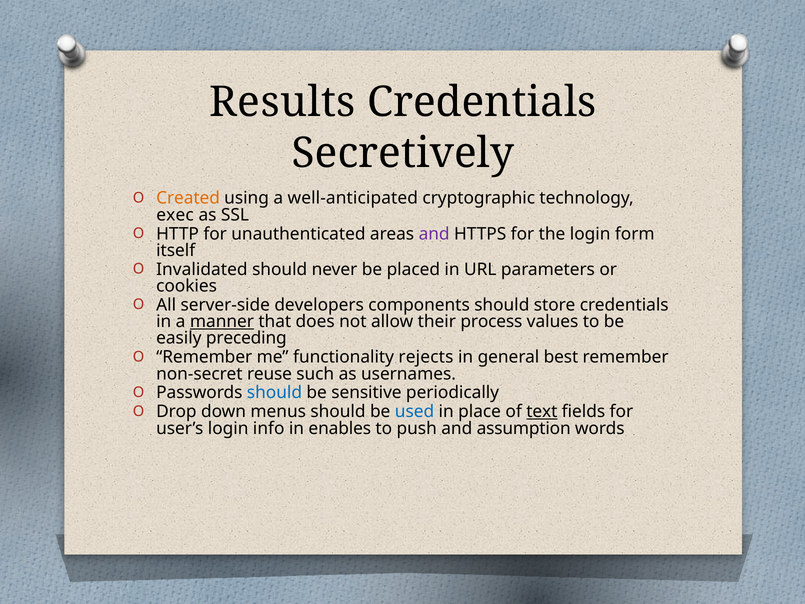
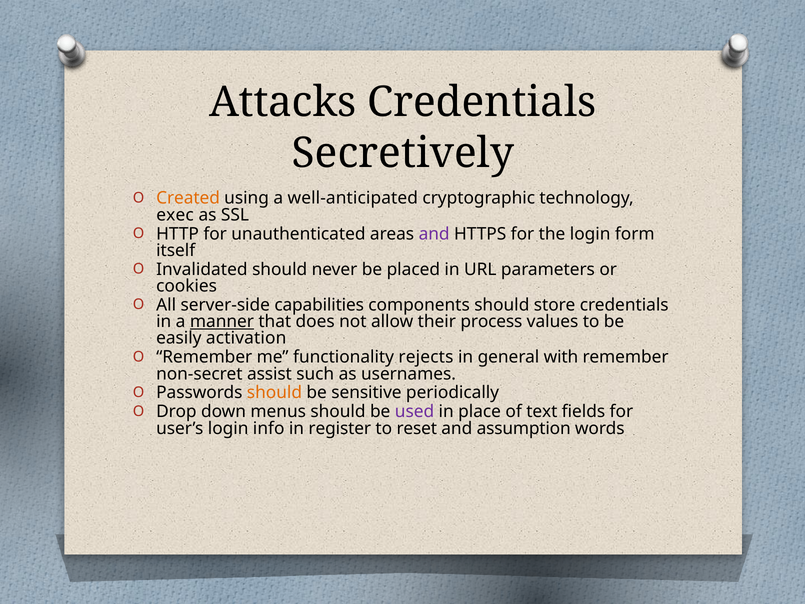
Results: Results -> Attacks (283, 102)
developers: developers -> capabilities (319, 305)
preceding: preceding -> activation (246, 338)
best: best -> with (561, 357)
reuse: reuse -> assist (269, 374)
should colour: blue -> orange (274, 393)
used colour: blue -> purple (415, 412)
text underline: present -> none (542, 412)
enables: enables -> register (340, 428)
push: push -> reset (417, 428)
